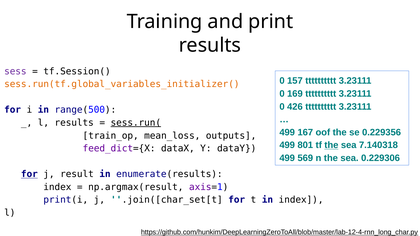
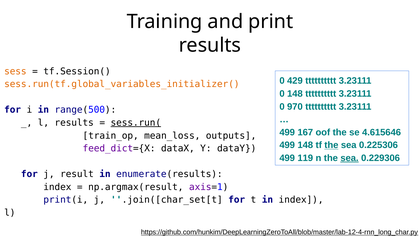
sess colour: purple -> orange (15, 71)
157: 157 -> 429 (295, 81)
0 169: 169 -> 148 (295, 94)
426: 426 -> 970 (295, 107)
0.229356: 0.229356 -> 4.615646 (382, 132)
499 801: 801 -> 148 (305, 145)
7.140318: 7.140318 -> 0.225306 (378, 145)
569: 569 -> 119 (305, 158)
sea underline: none -> present (349, 158)
for underline: present -> none (29, 174)
